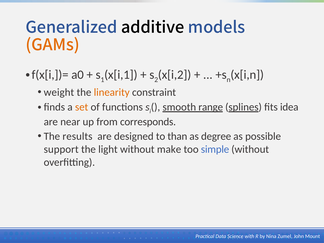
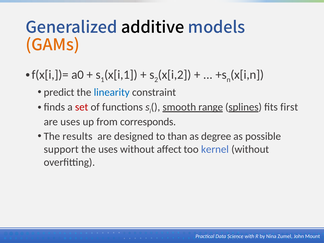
weight: weight -> predict (59, 92)
linearity colour: orange -> blue (112, 92)
set colour: orange -> red (82, 107)
idea: idea -> first (289, 107)
are near: near -> uses (70, 122)
the light: light -> uses (108, 149)
make: make -> affect (169, 149)
simple: simple -> kernel (215, 149)
